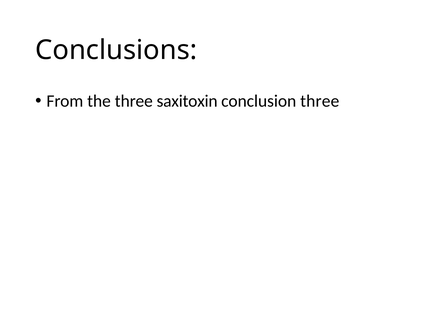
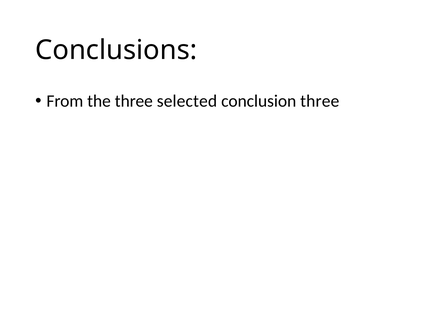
saxitoxin: saxitoxin -> selected (187, 101)
